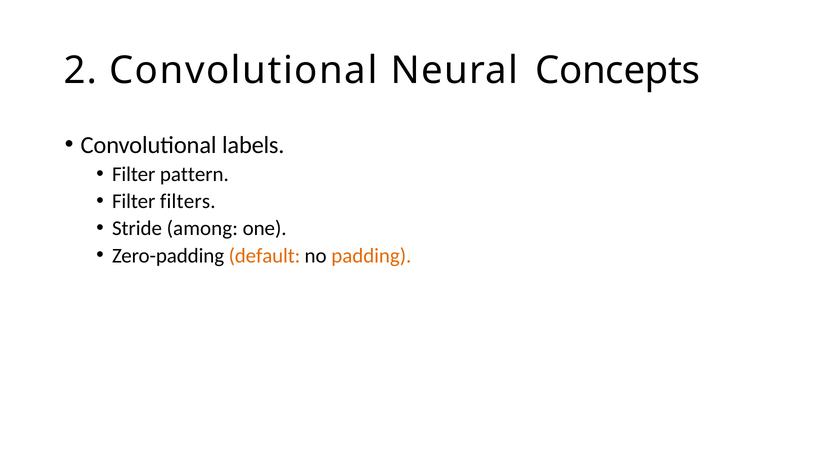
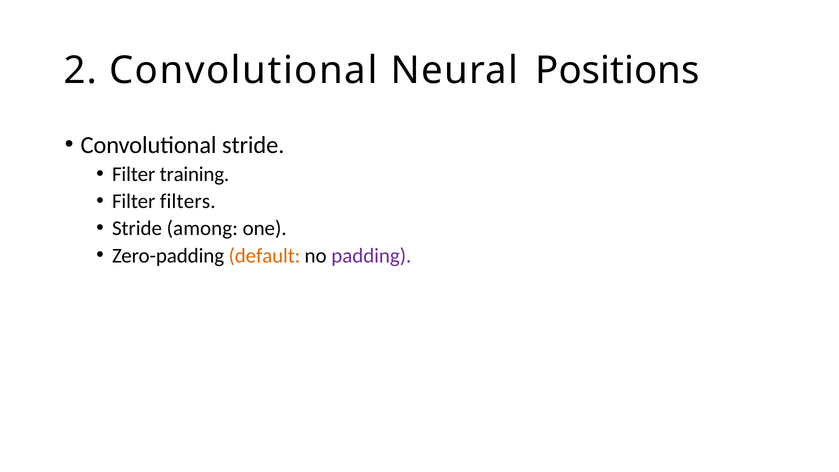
Concepts: Concepts -> Positions (617, 70)
Convolutional labels: labels -> stride (253, 145)
pattern: pattern -> training (194, 174)
padding colour: orange -> purple (371, 256)
